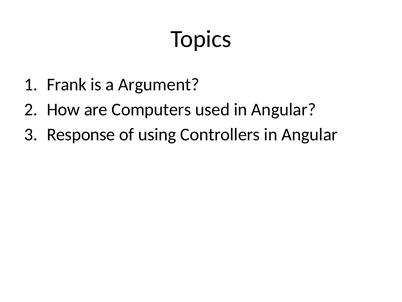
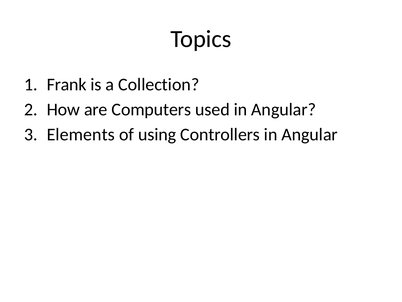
Argument: Argument -> Collection (159, 84)
Response: Response -> Elements (81, 134)
